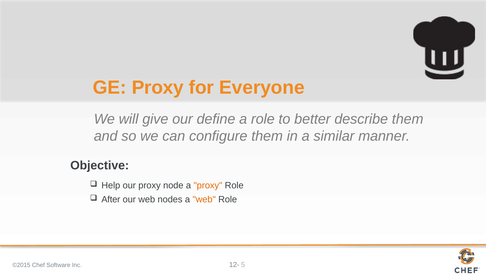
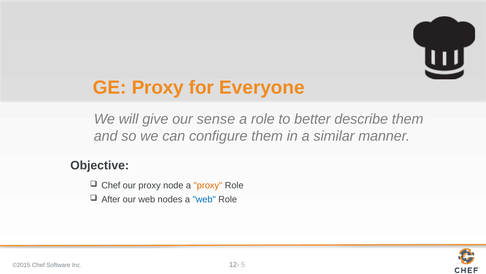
define: define -> sense (216, 119)
Help: Help -> Chef (111, 185)
web colour: orange -> blue (204, 199)
